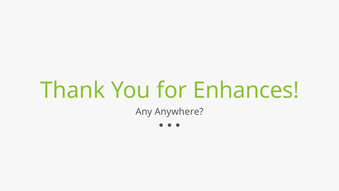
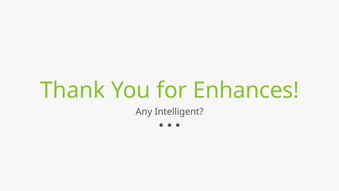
Anywhere: Anywhere -> Intelligent (179, 112)
